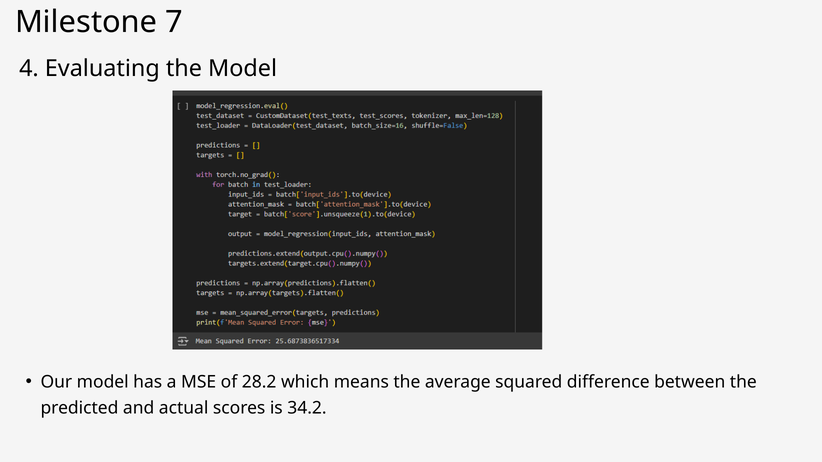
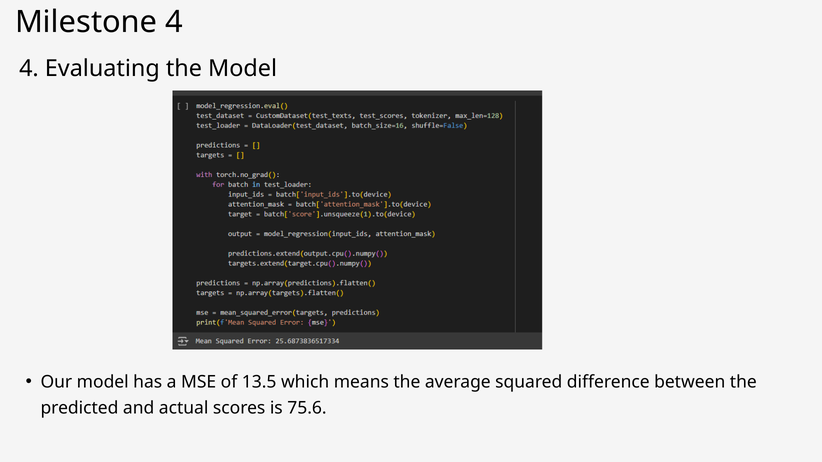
Milestone 7: 7 -> 4 (174, 22)
28.2: 28.2 -> 13.5 (259, 382)
34.2: 34.2 -> 75.6 (307, 408)
